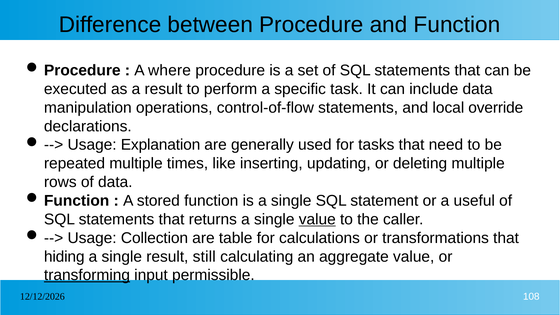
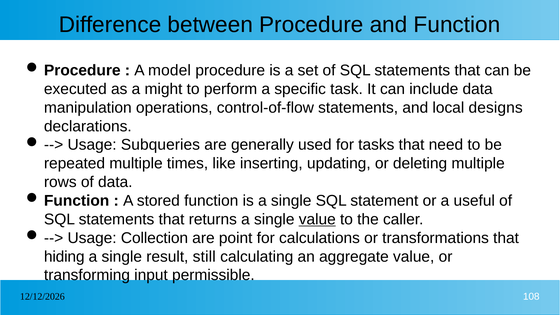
where: where -> model (169, 70)
a result: result -> might (164, 89)
override: override -> designs (496, 108)
Explanation: Explanation -> Subqueries (160, 145)
table: table -> point (236, 238)
transforming underline: present -> none (87, 275)
